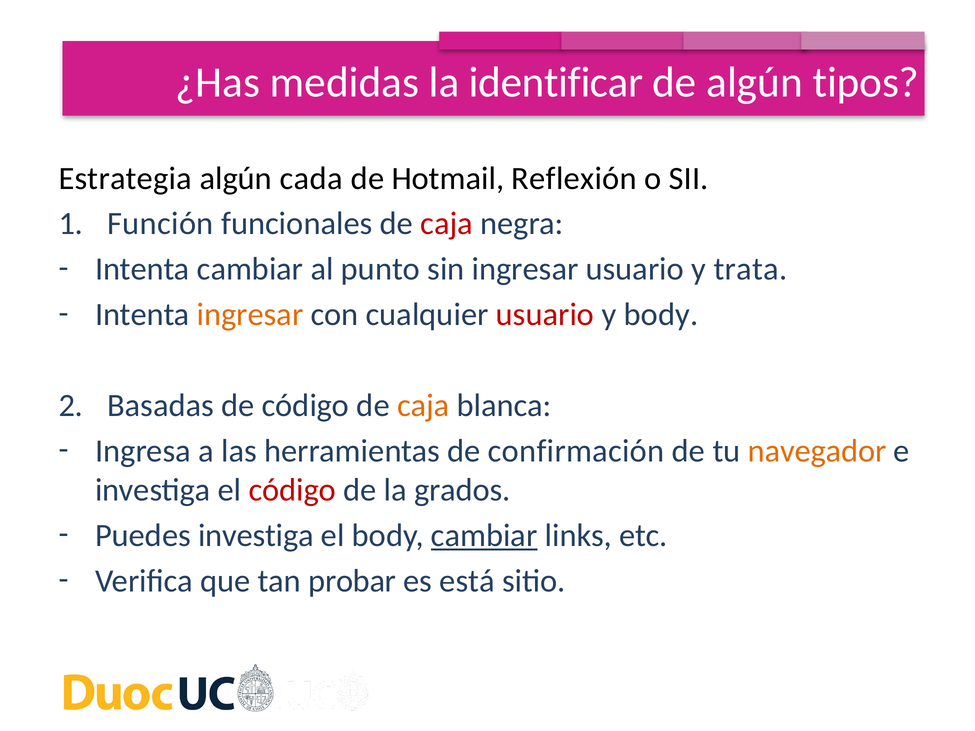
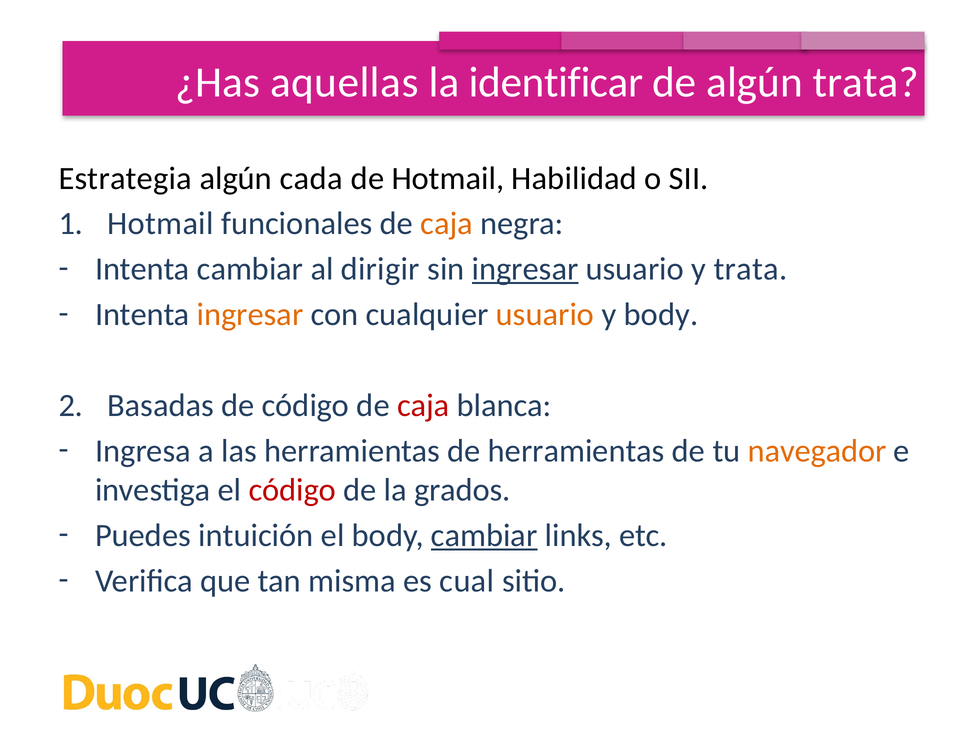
medidas: medidas -> aquellas (344, 83)
algún tipos: tipos -> trata (866, 83)
Reflexión: Reflexión -> Habilidad (574, 178)
Función: Función -> Hotmail (160, 224)
caja colour: red -> orange (447, 224)
punto: punto -> dirigir (380, 269)
ingresar underline: none -> present (525, 269)
usuario colour: red -> orange (545, 315)
caja colour: orange -> red (423, 406)
de confirmación: confirmación -> herramientas (576, 451)
Puedes investiga: investiga -> intuición (256, 536)
probar: probar -> misma (352, 581)
está: está -> cual (467, 581)
